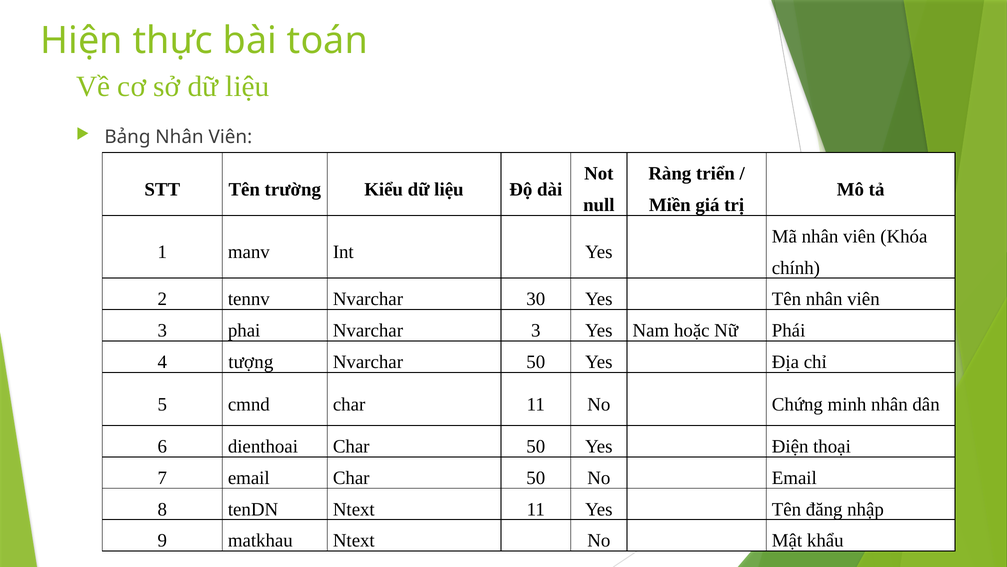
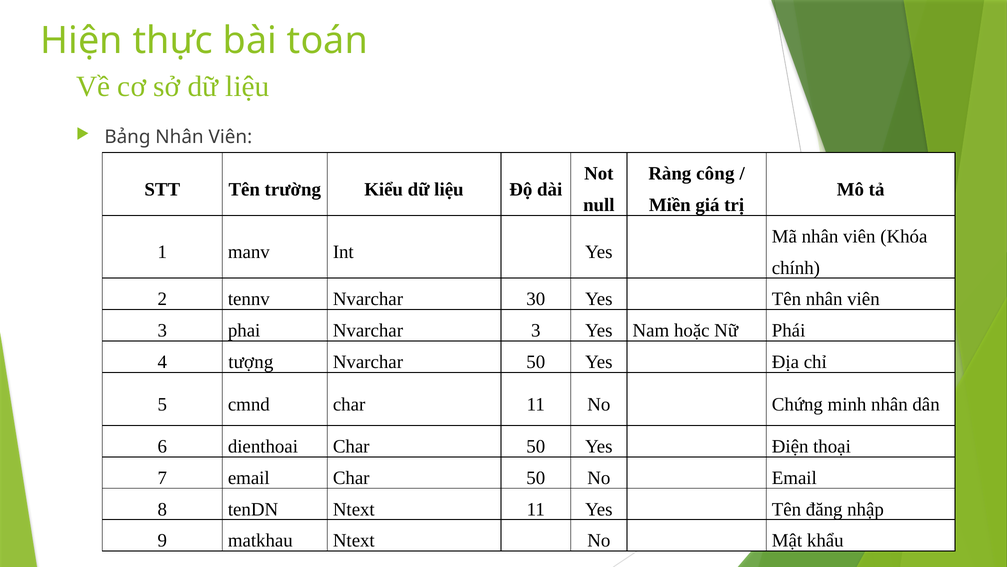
triển: triển -> công (715, 174)
